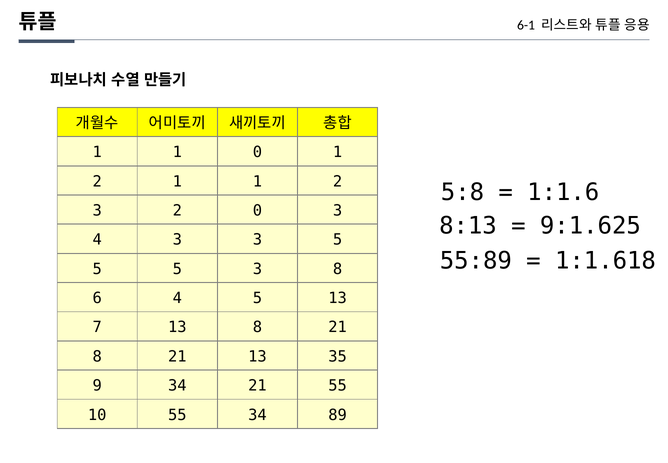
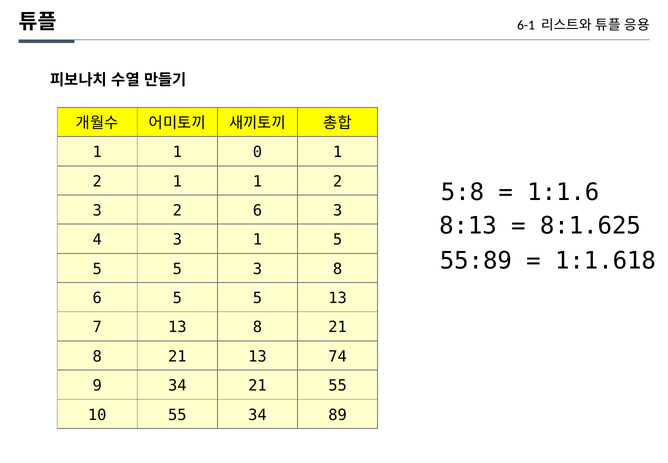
2 0: 0 -> 6 (257, 210)
9:1.625: 9:1.625 -> 8:1.625 (590, 225)
3 3: 3 -> 1 (257, 240)
6 4: 4 -> 5 (177, 298)
35: 35 -> 74 (338, 356)
